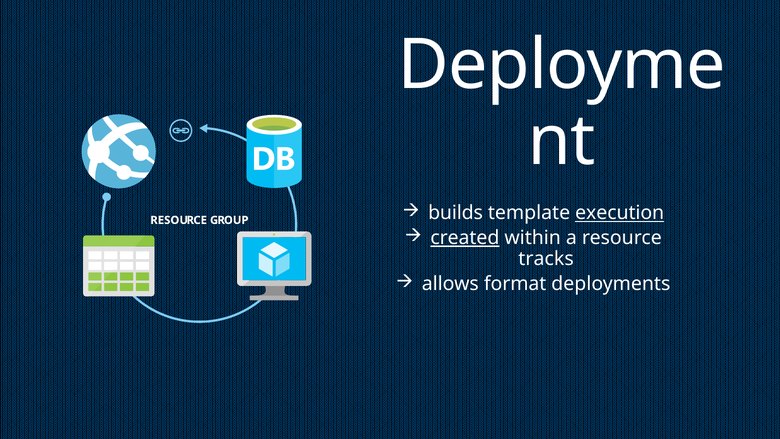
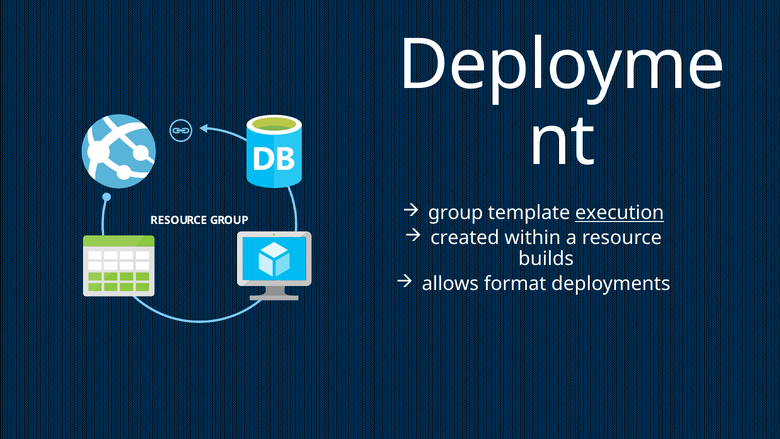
builds: builds -> group (456, 213)
created underline: present -> none (465, 238)
tracks: tracks -> builds (546, 259)
